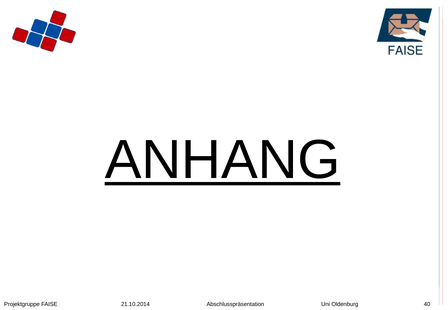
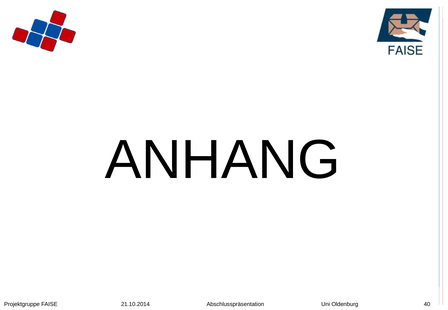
ANHANG underline: present -> none (223, 160)
